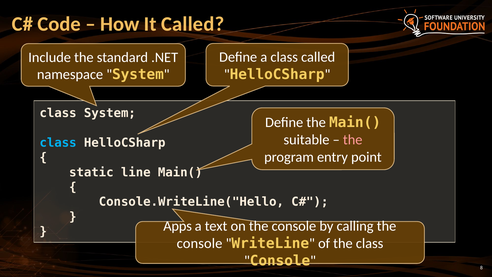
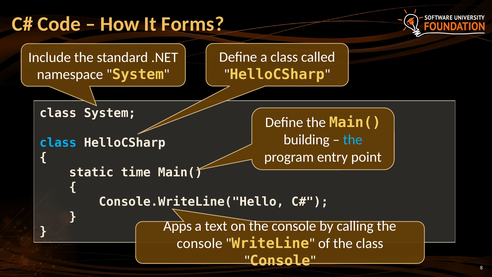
It Called: Called -> Forms (193, 24)
suitable: suitable -> building (307, 140)
the colour: pink -> light blue (353, 140)
line: line -> time (136, 172)
